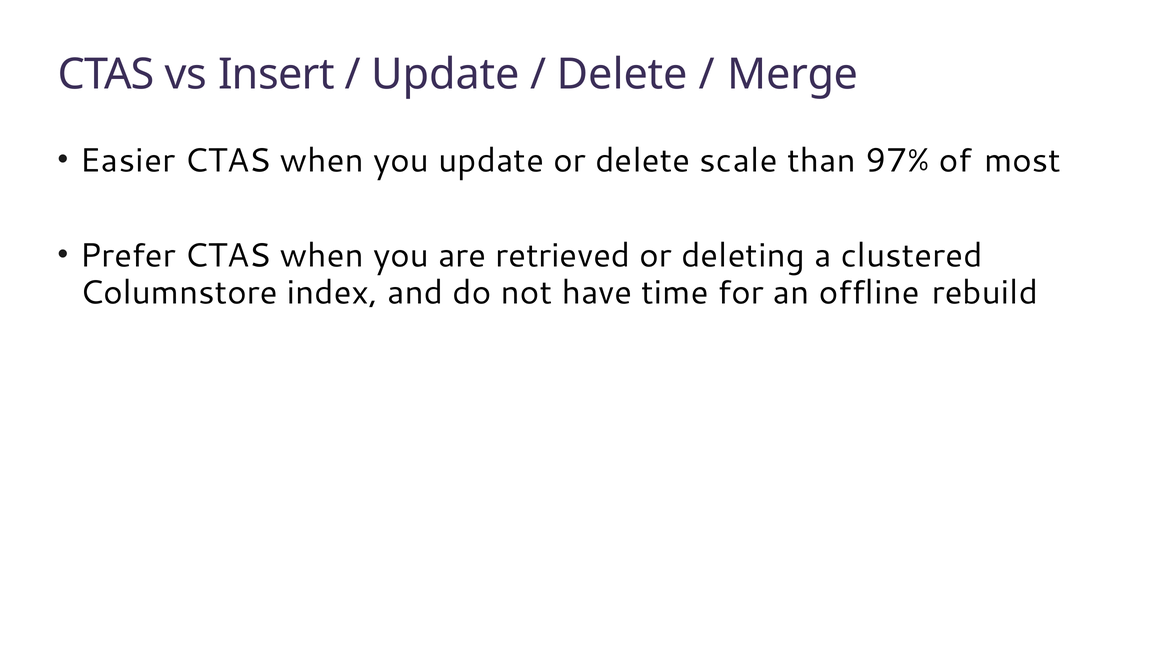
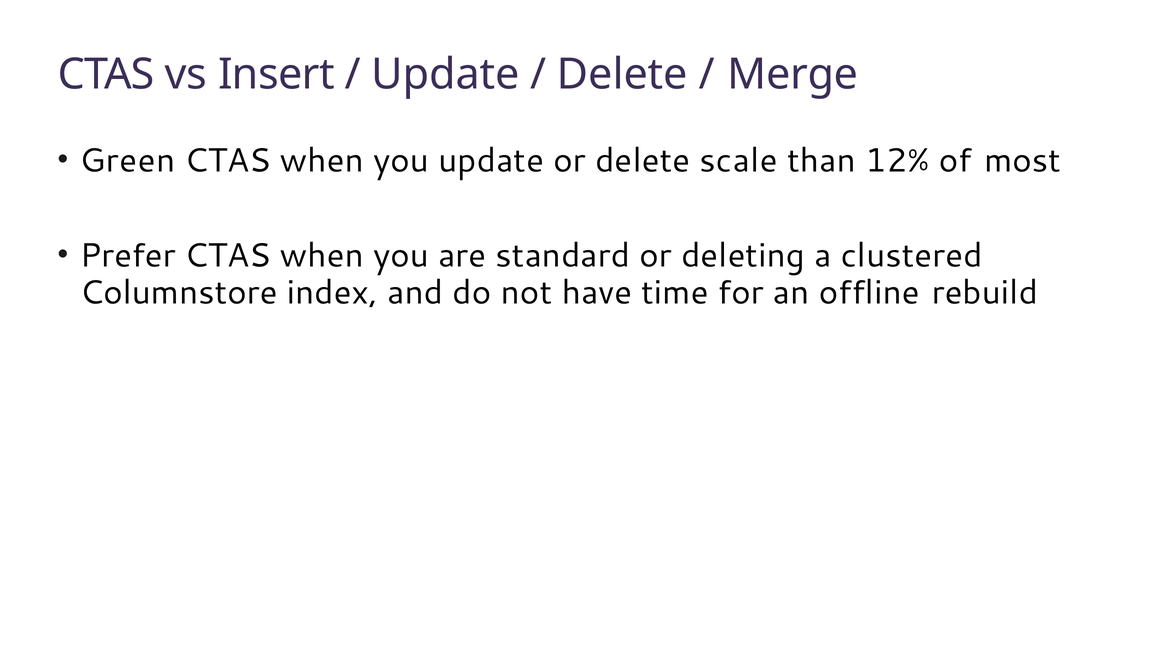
Easier: Easier -> Green (128, 161)
97%: 97% -> 12% (897, 161)
retrieved: retrieved -> standard (563, 256)
